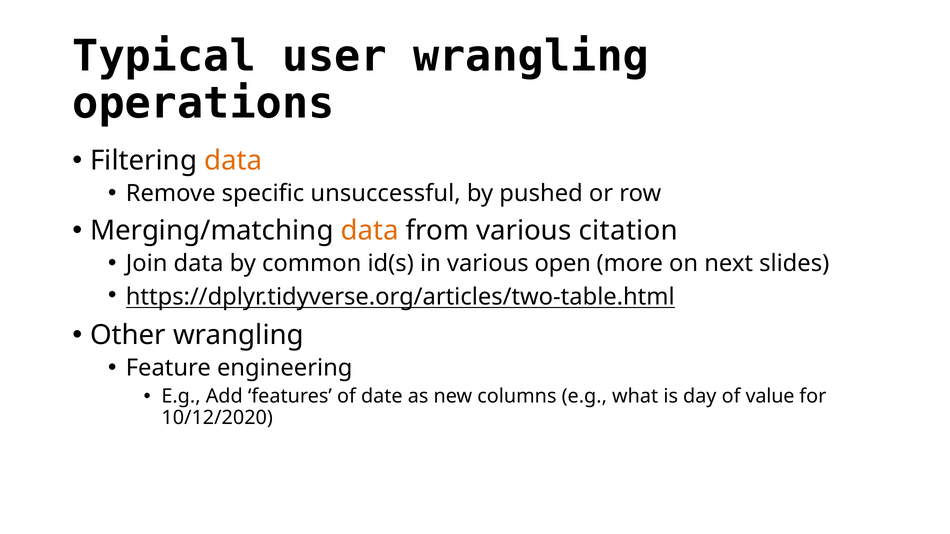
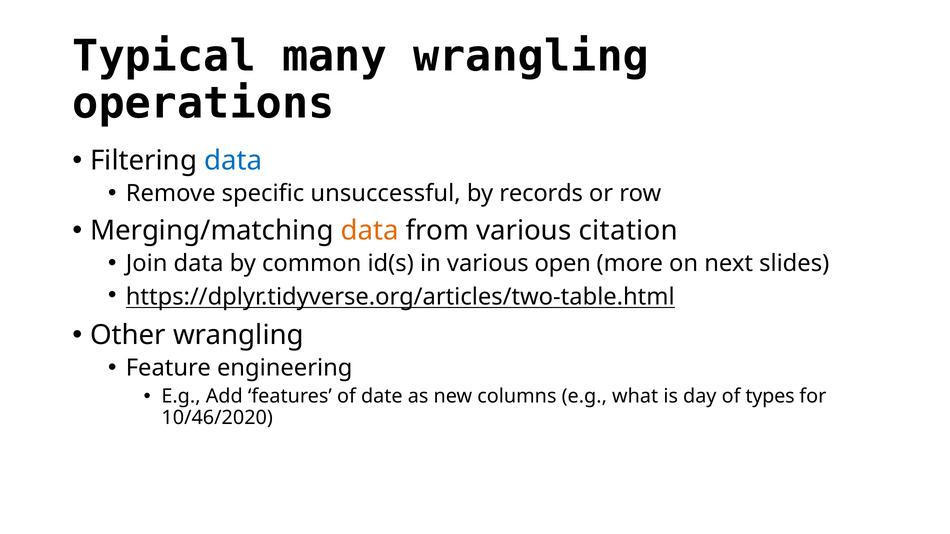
user: user -> many (334, 56)
data colour: orange -> blue (233, 161)
pushed: pushed -> records (541, 193)
value: value -> types (770, 397)
10/12/2020: 10/12/2020 -> 10/46/2020 (217, 418)
